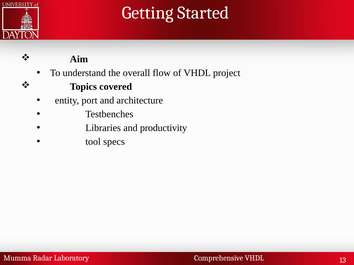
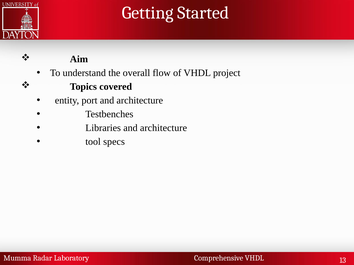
Libraries and productivity: productivity -> architecture (164, 128)
